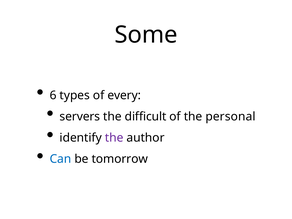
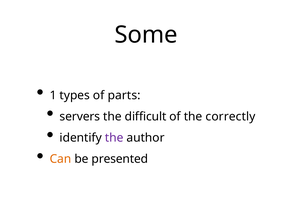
6: 6 -> 1 (53, 95)
every: every -> parts (124, 95)
personal: personal -> correctly (230, 117)
Can colour: blue -> orange (60, 159)
tomorrow: tomorrow -> presented (120, 159)
